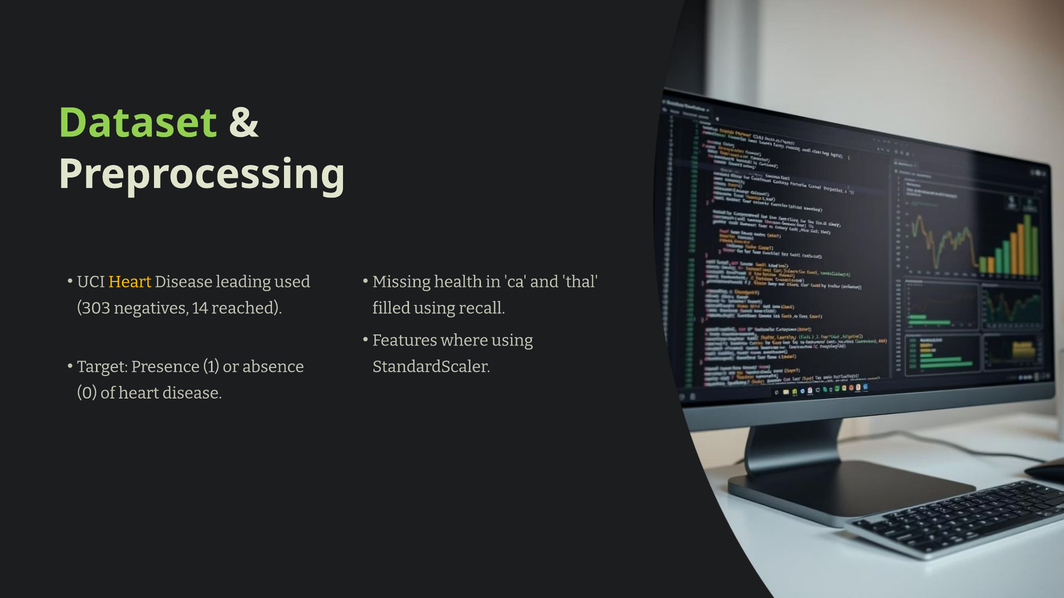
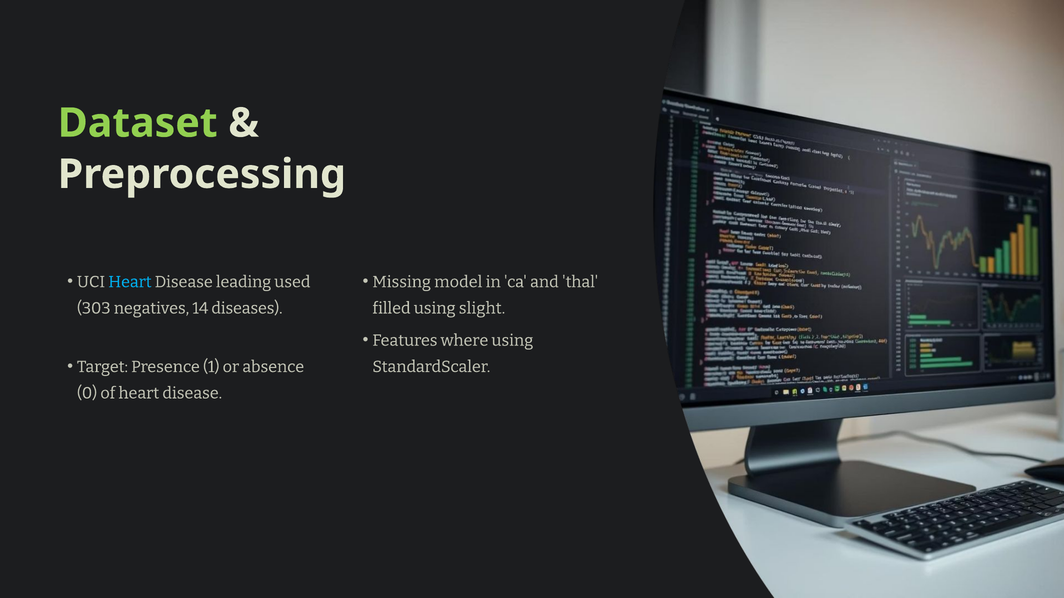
Heart colour: yellow -> light blue (130, 282)
health: health -> model (458, 282)
reached: reached -> diseases (247, 308)
recall: recall -> slight (482, 308)
